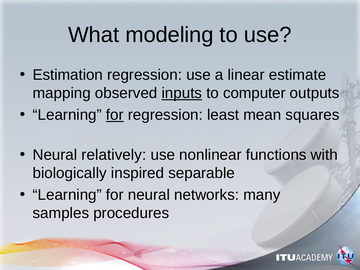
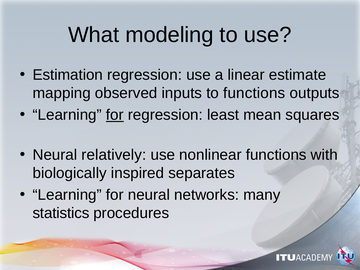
inputs underline: present -> none (182, 93)
to computer: computer -> functions (254, 93)
separable: separable -> separates (202, 173)
samples: samples -> statistics (61, 213)
